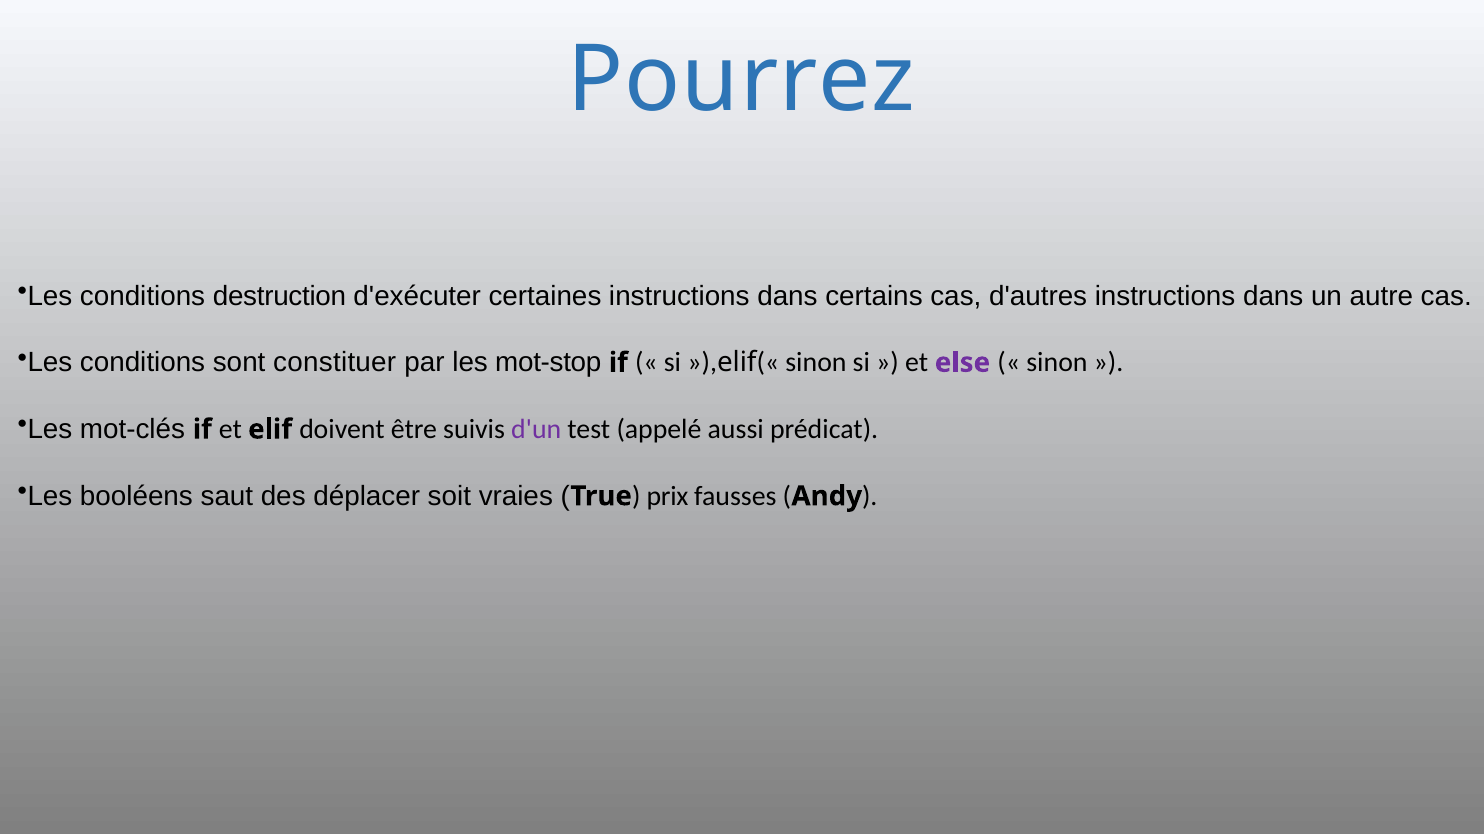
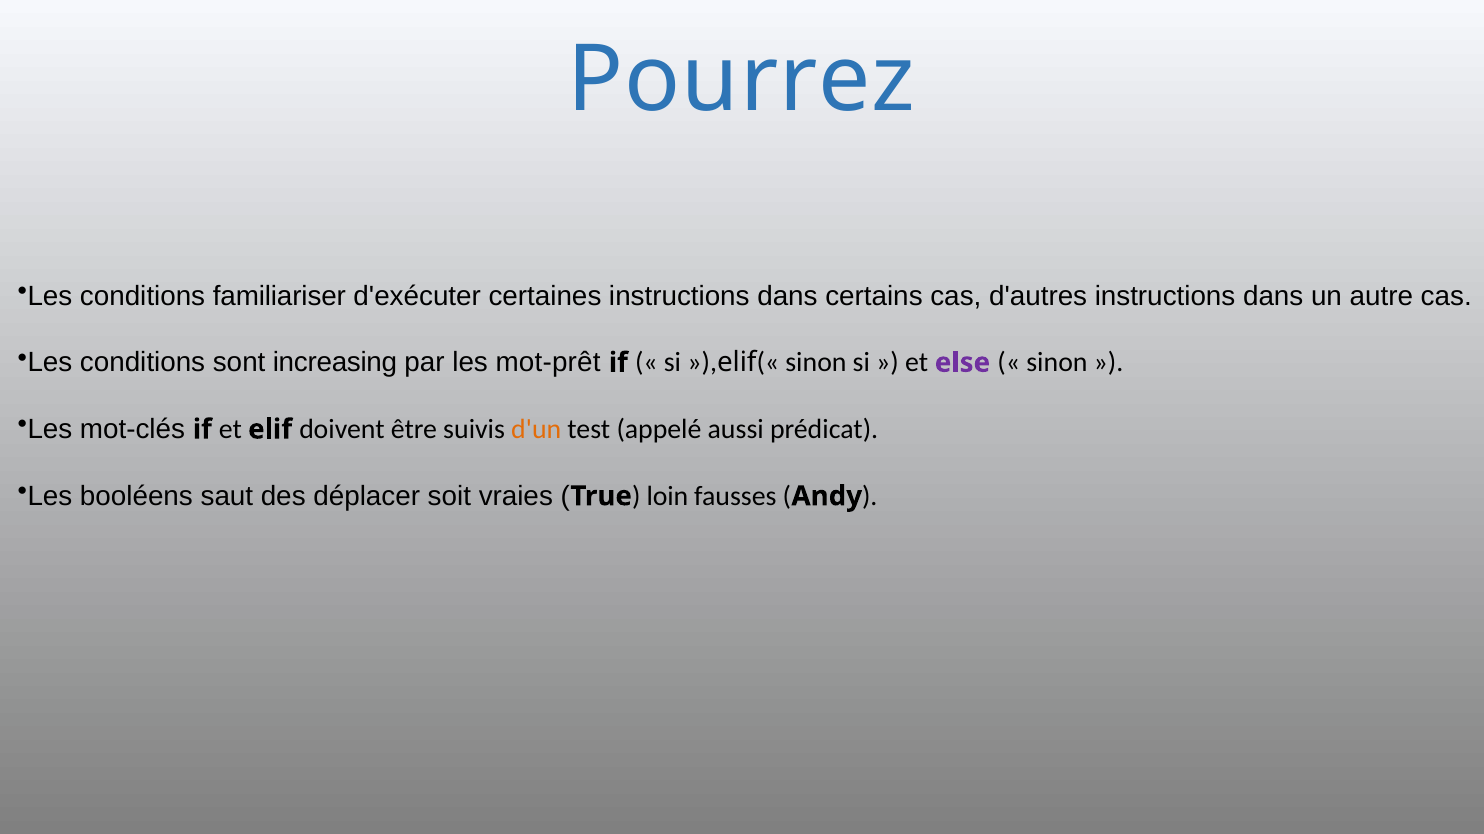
destruction: destruction -> familiariser (279, 296)
constituer: constituer -> increasing (335, 363)
mot-stop: mot-stop -> mot-prêt (548, 363)
d'un colour: purple -> orange (536, 430)
prix: prix -> loin (667, 497)
